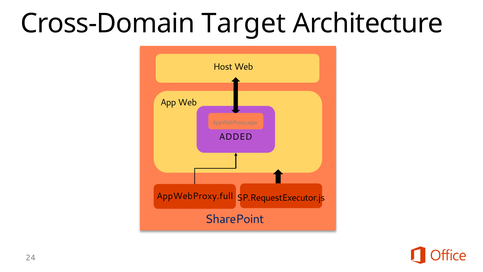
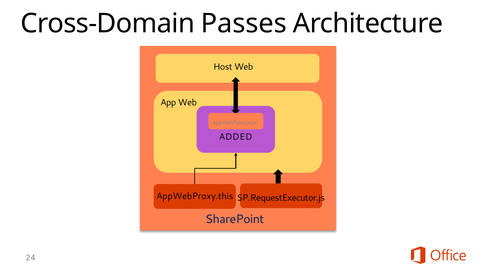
Target: Target -> Passes (244, 24)
AppWebProxy.full: AppWebProxy.full -> AppWebProxy.this (195, 196)
